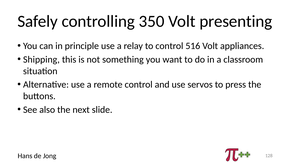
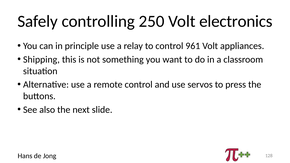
350: 350 -> 250 (152, 21)
presenting: presenting -> electronics (236, 21)
516: 516 -> 961 (193, 46)
